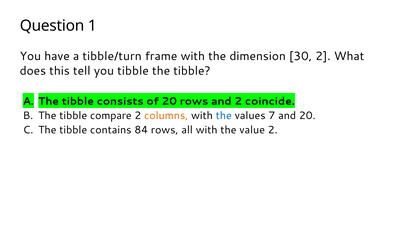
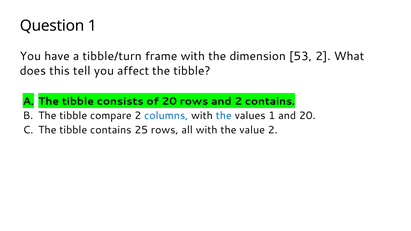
30: 30 -> 53 (301, 56)
you tibble: tibble -> affect (133, 71)
2 coincide: coincide -> contains (270, 101)
columns colour: orange -> blue (166, 116)
values 7: 7 -> 1 (272, 116)
84: 84 -> 25 (141, 130)
